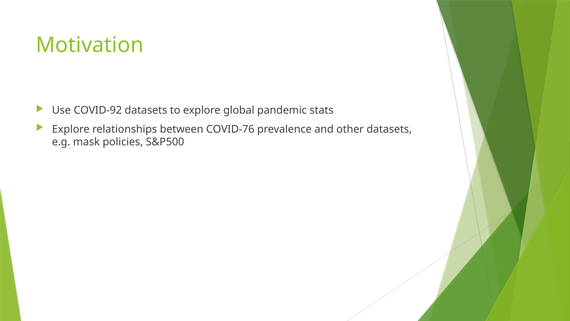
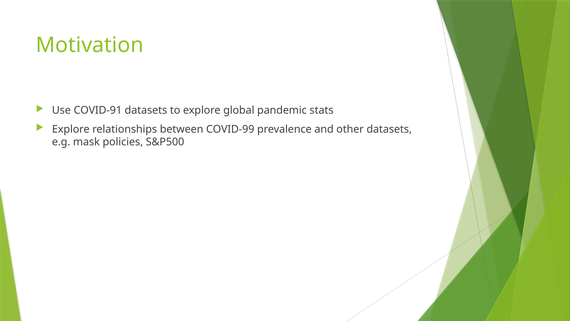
COVID-92: COVID-92 -> COVID-91 (98, 110)
COVID-76: COVID-76 -> COVID-99 (230, 129)
